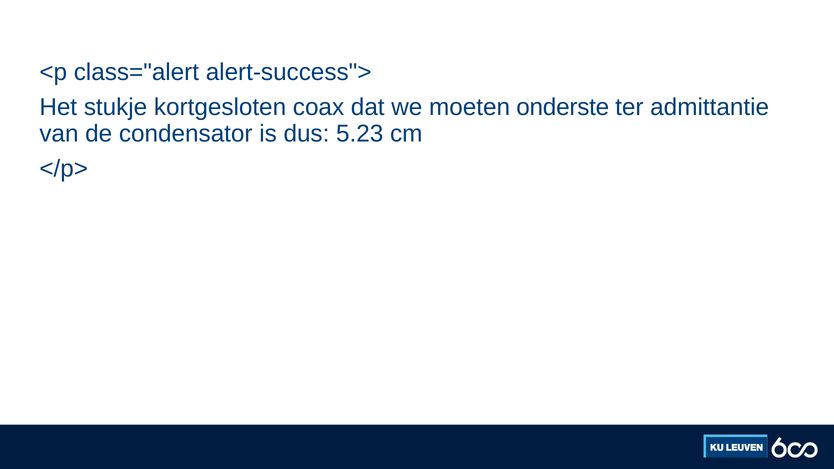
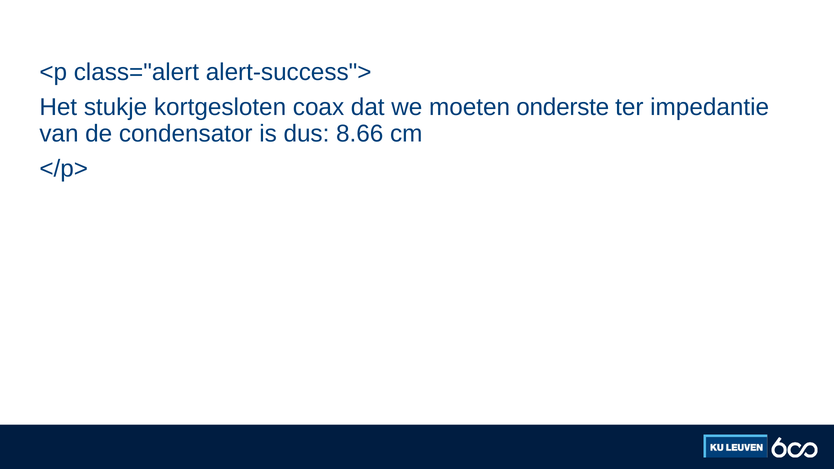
admittantie: admittantie -> impedantie (710, 107)
5.23: 5.23 -> 8.66 (360, 134)
